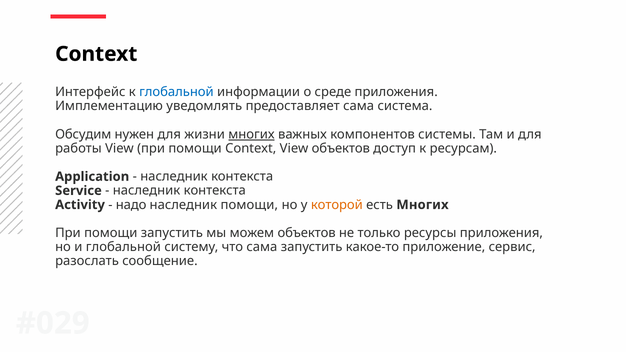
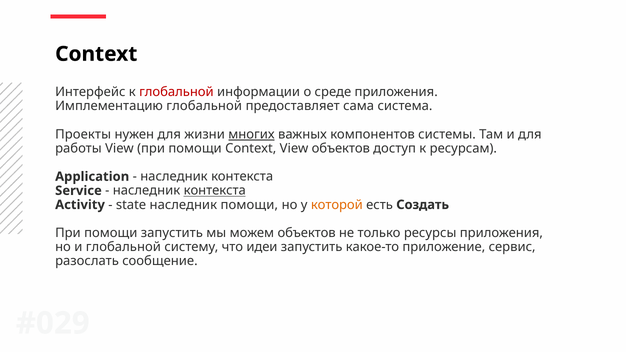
глобальной colour: blue -> red (176, 92)
Имплементацию уведомлять: уведомлять -> глобальной (204, 106)
Обсудим: Обсудим -> Проекты (83, 134)
контекста underline: none -> present (215, 191)
надо: надо -> state (131, 205)
есть Многих: Многих -> Создать (423, 205)
что сама: сама -> идеи (262, 247)
